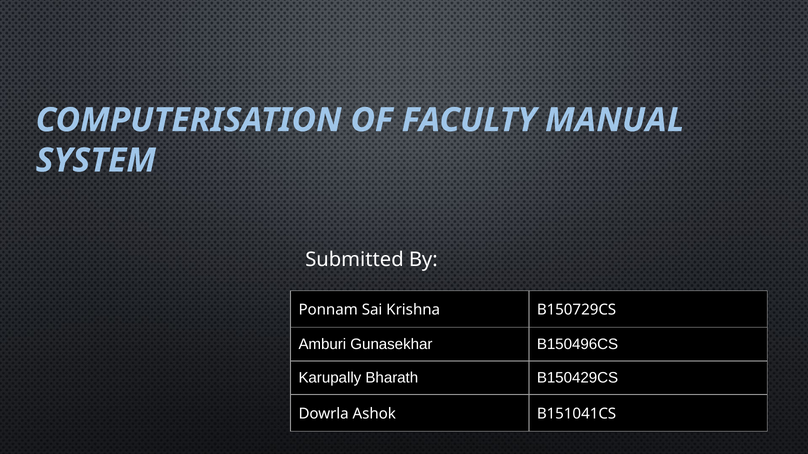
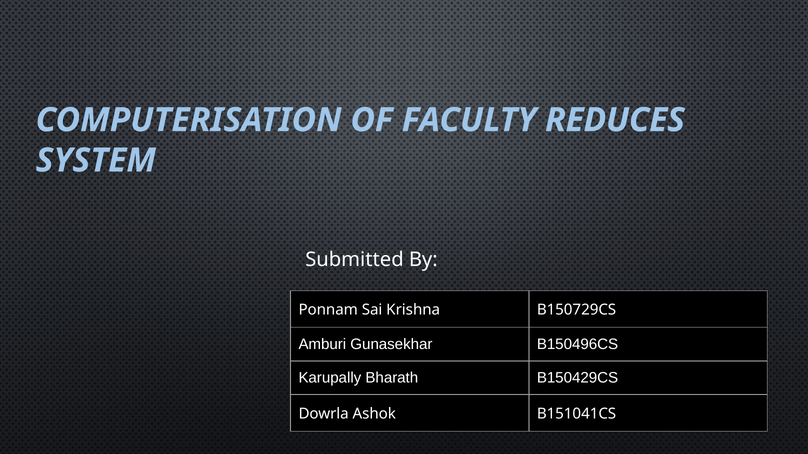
MANUAL: MANUAL -> REDUCES (615, 120)
